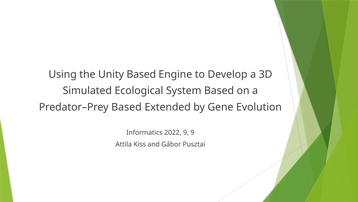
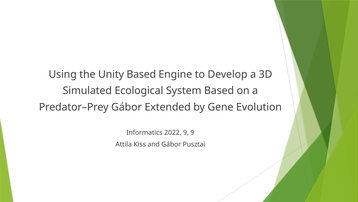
Predator–Prey Based: Based -> Gábor (126, 107)
